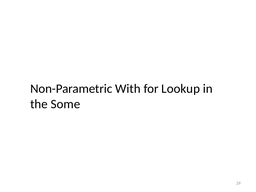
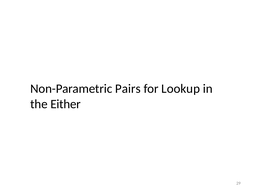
With: With -> Pairs (128, 89)
Some: Some -> Either (66, 104)
